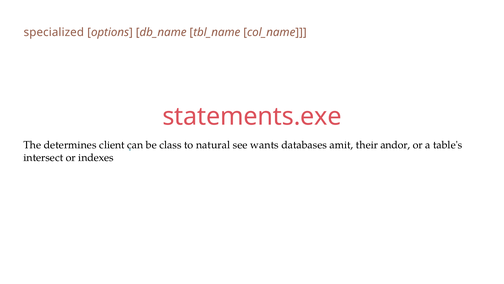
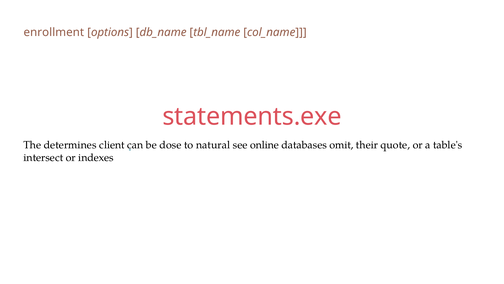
specialized: specialized -> enrollment (54, 32)
class: class -> dose (170, 145)
wants: wants -> online (265, 145)
amit: amit -> omit (341, 145)
andor: andor -> quote (395, 145)
